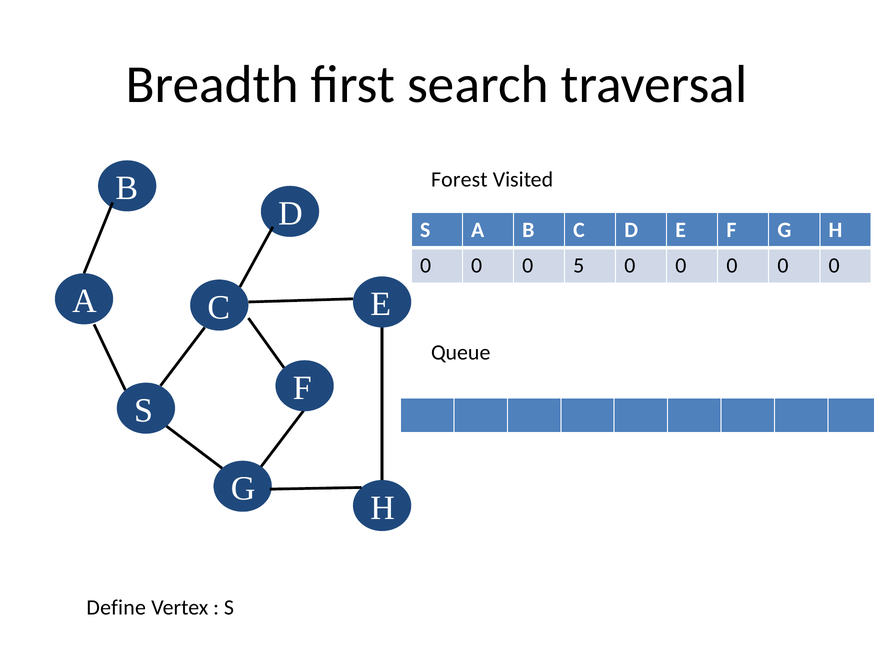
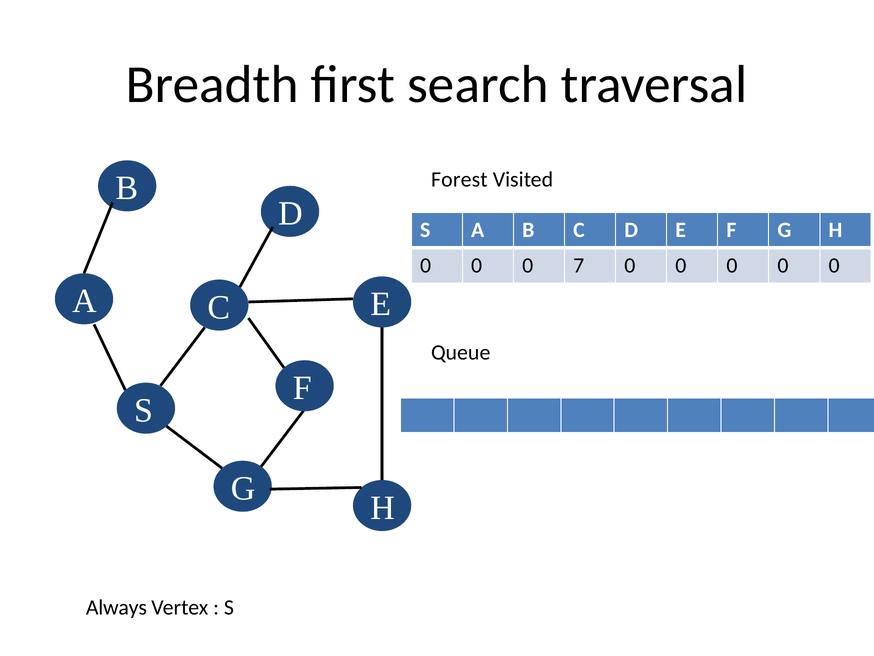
5: 5 -> 7 (579, 266)
Define: Define -> Always (116, 607)
